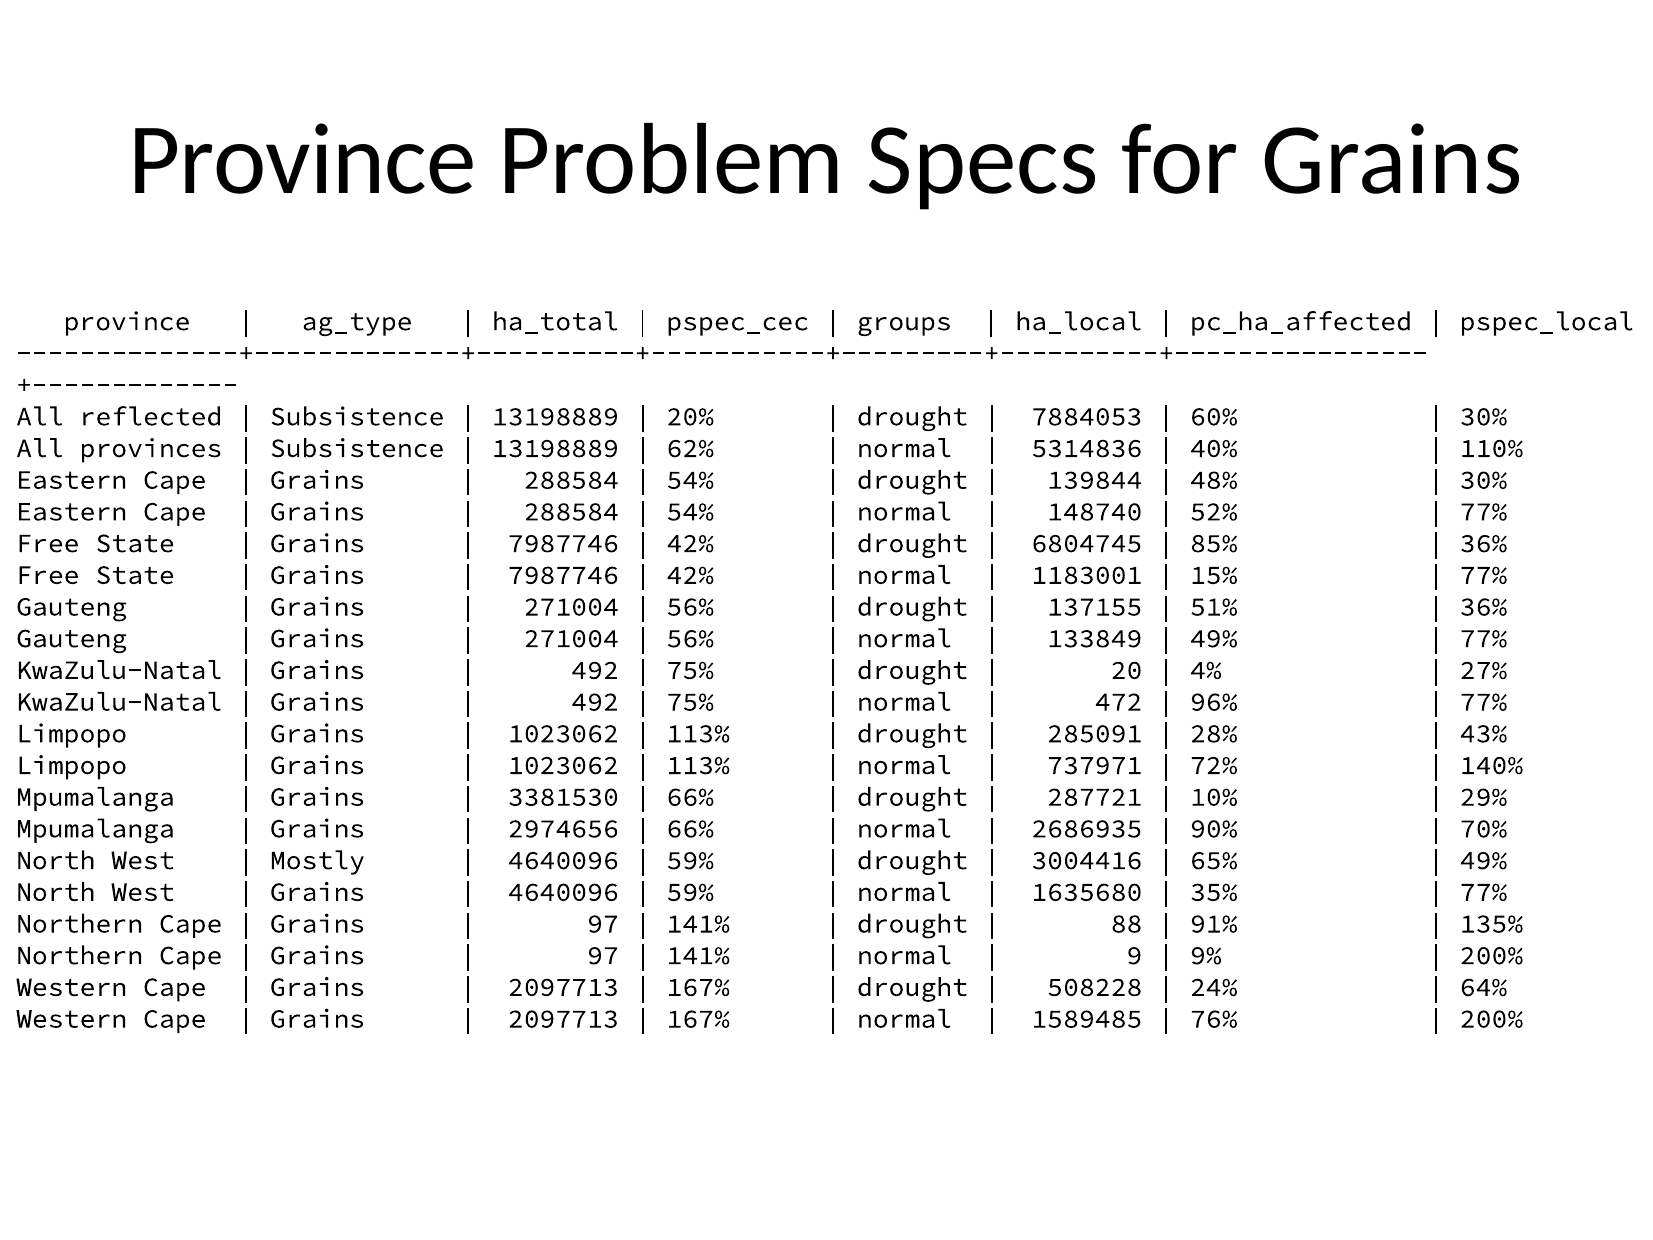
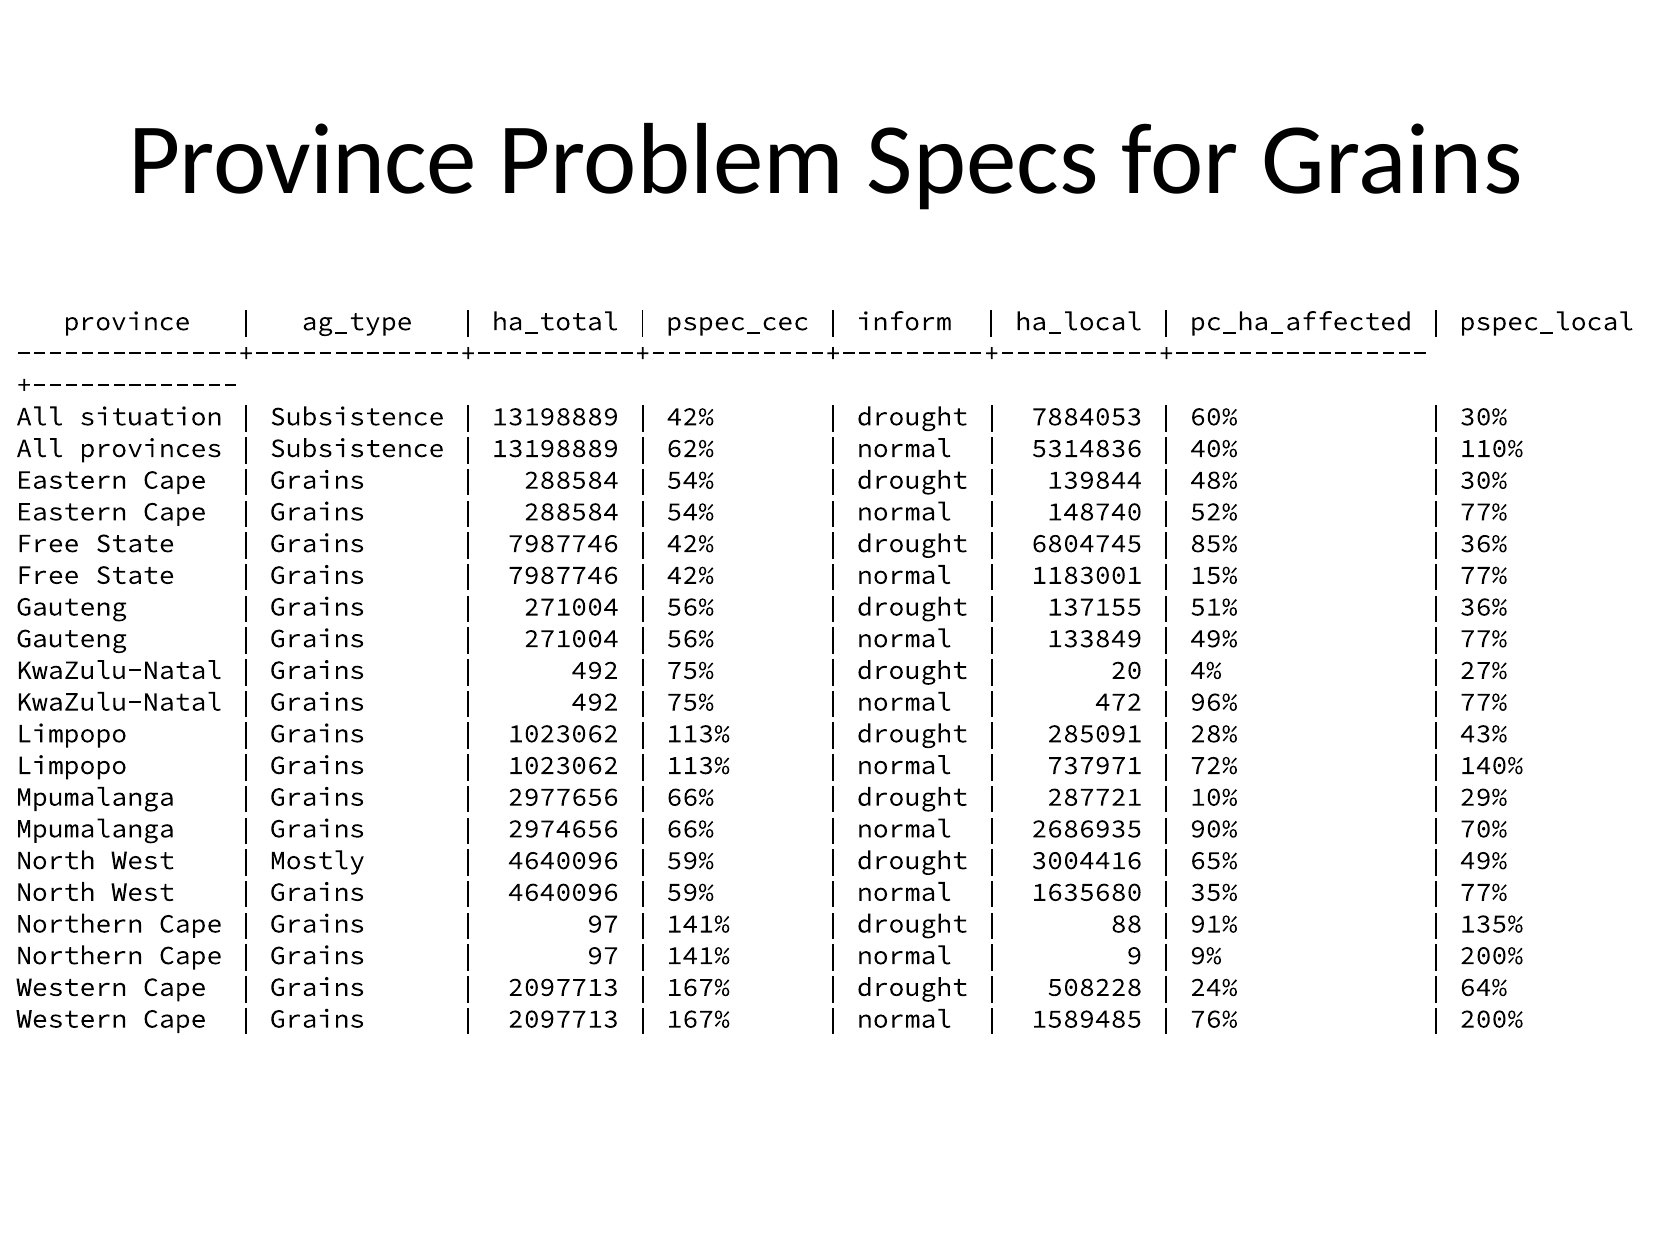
groups: groups -> inform (904, 321)
reflected: reflected -> situation (151, 417)
20%: 20% -> 42% (690, 417)
3381530: 3381530 -> 2977656 (563, 797)
